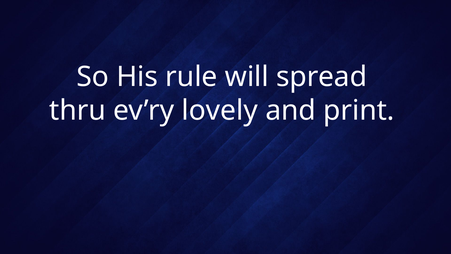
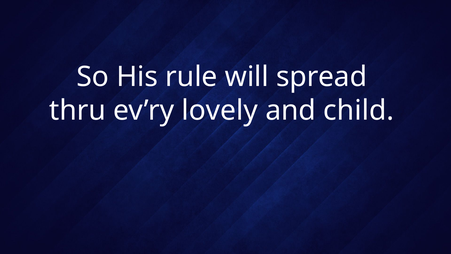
print: print -> child (359, 110)
